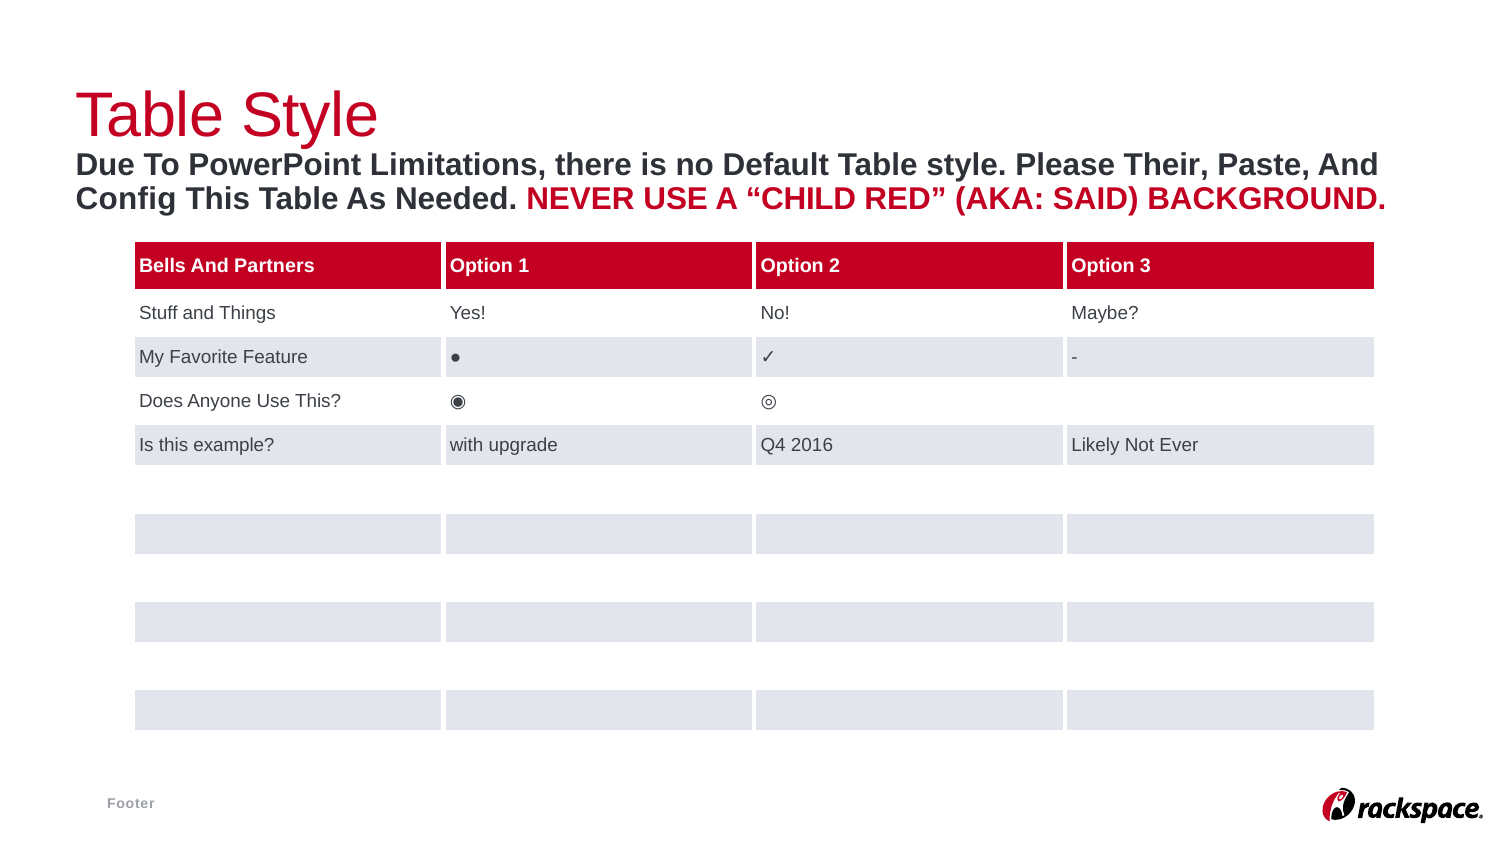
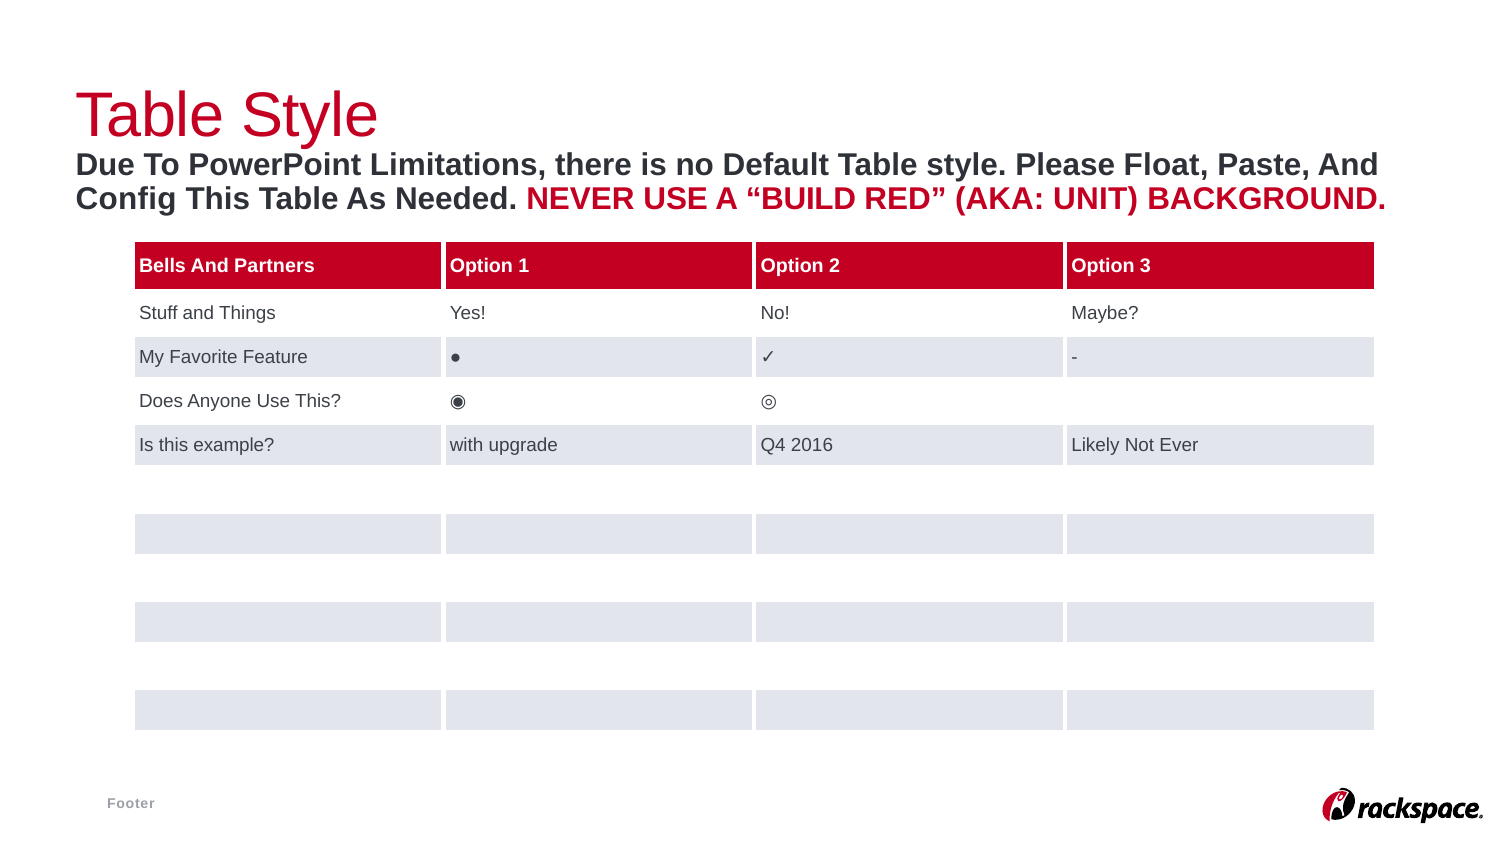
Their: Their -> Float (1166, 165)
CHILD: CHILD -> BUILD (801, 199)
SAID: SAID -> UNIT (1096, 199)
